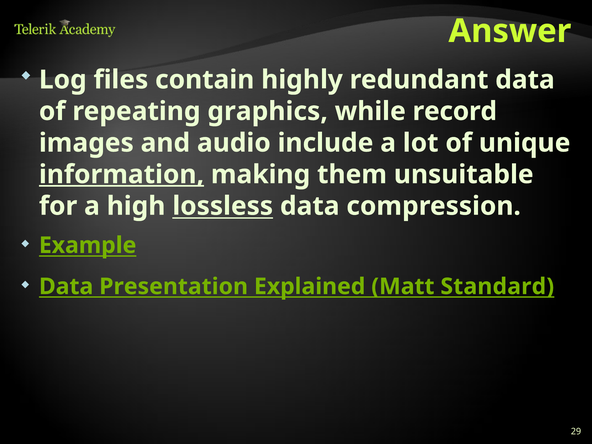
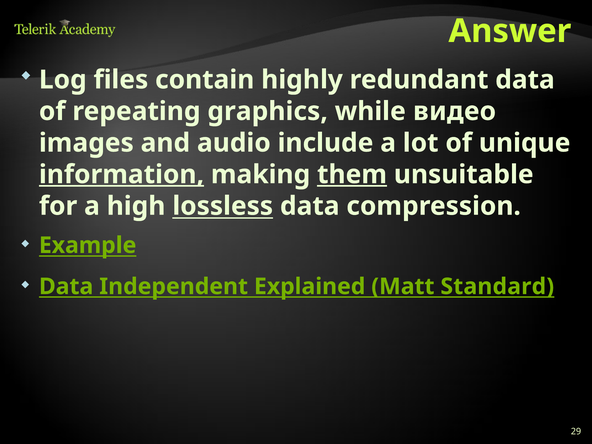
record: record -> видео (455, 111)
them underline: none -> present (352, 174)
Presentation: Presentation -> Independent (174, 286)
